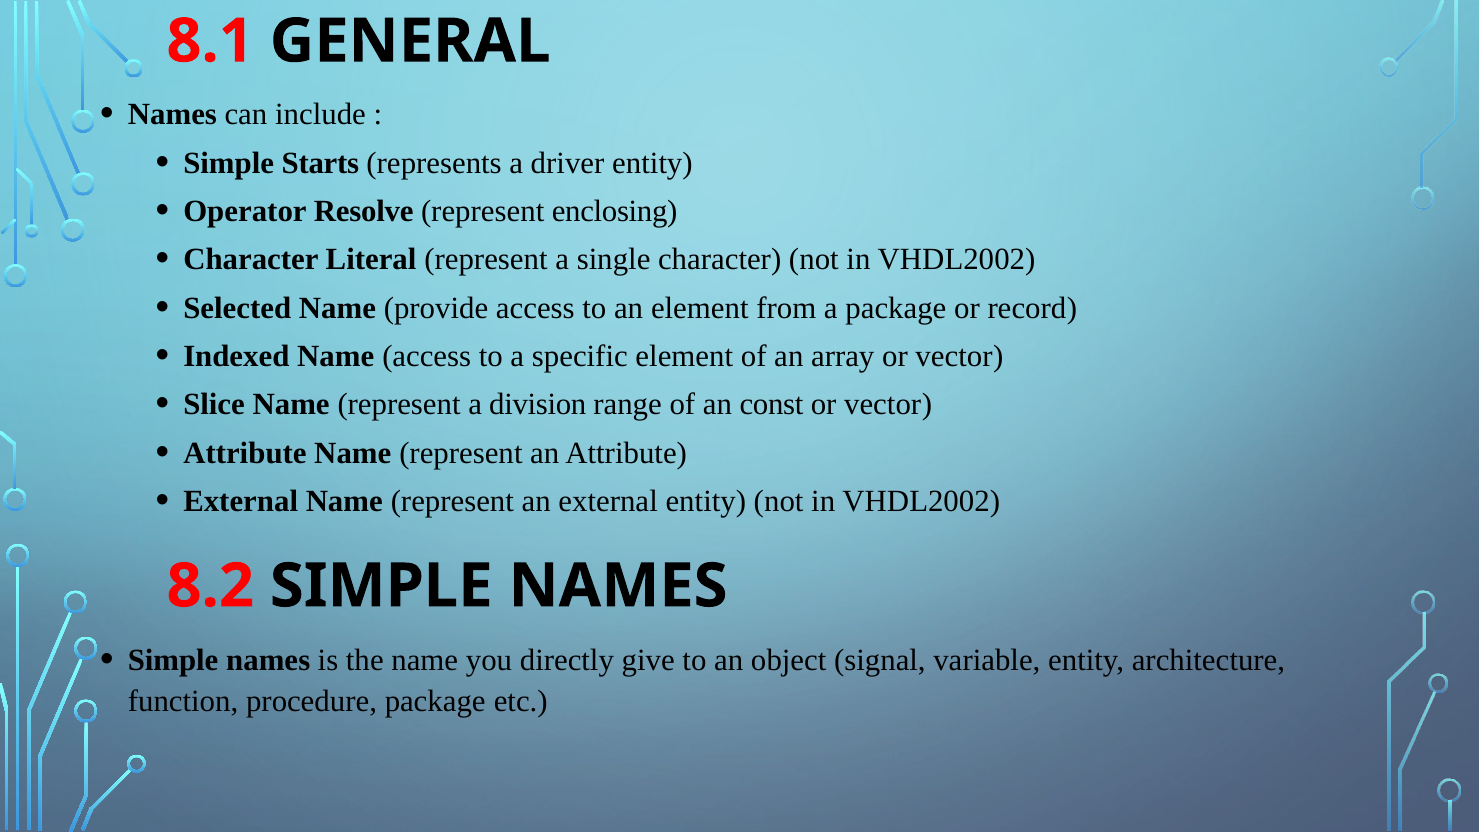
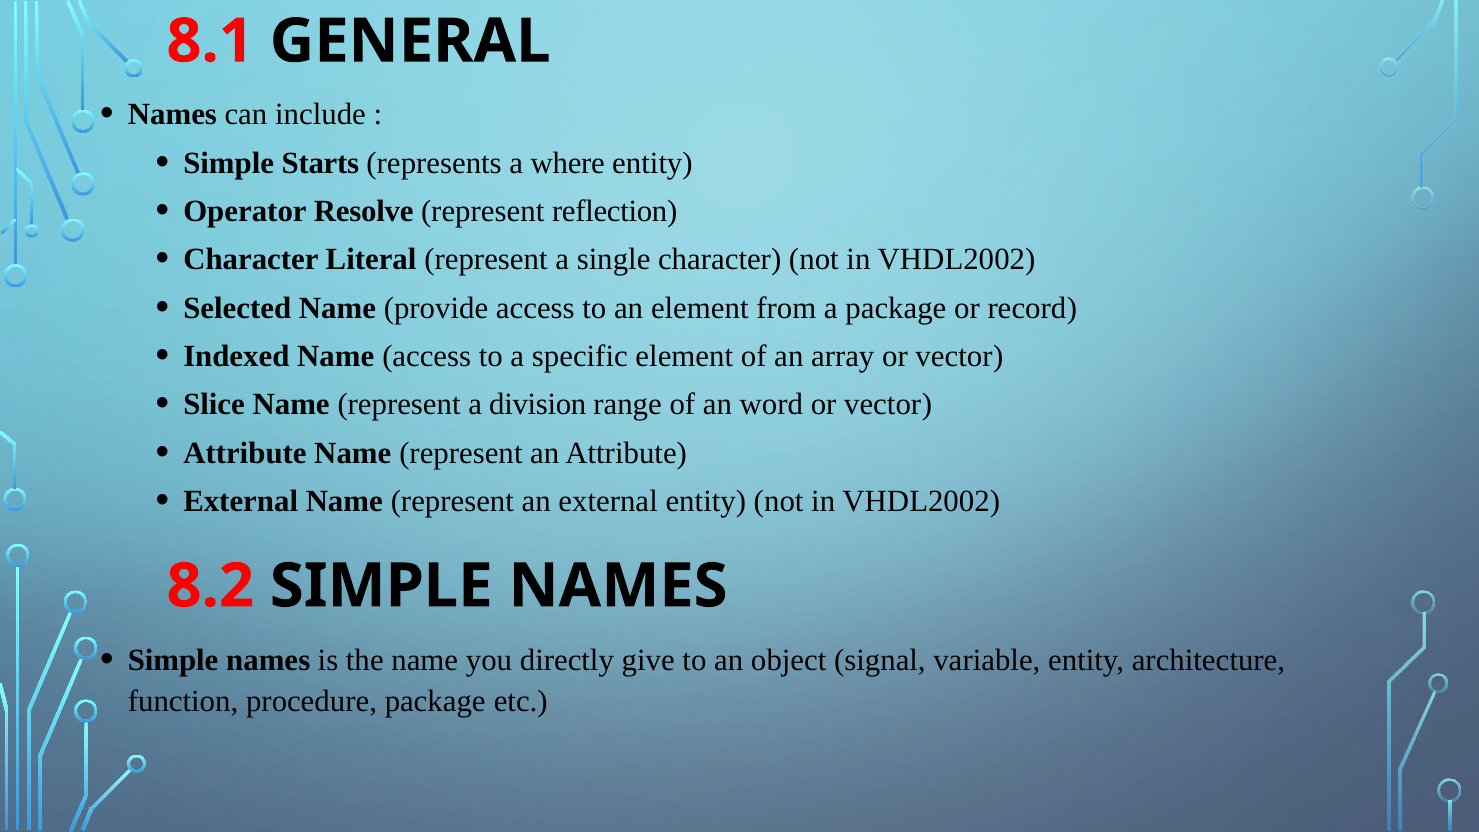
driver: driver -> where (568, 163)
enclosing: enclosing -> reflection (615, 211)
const: const -> word (771, 405)
